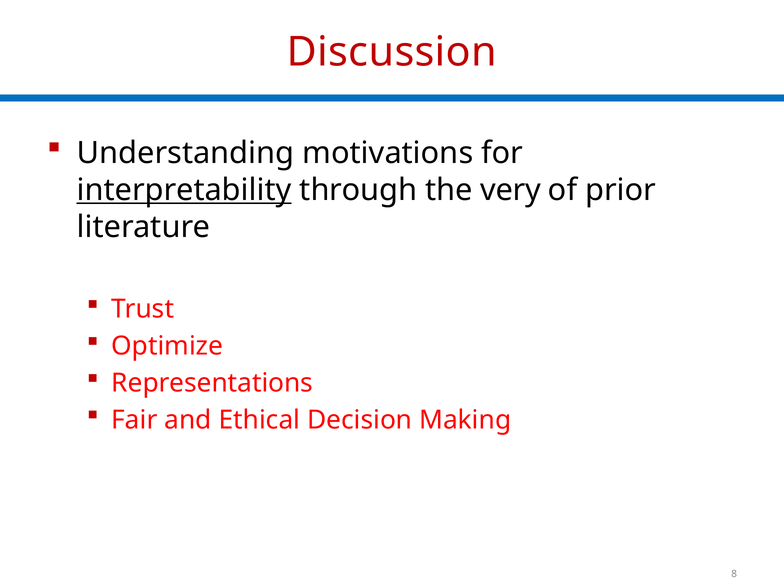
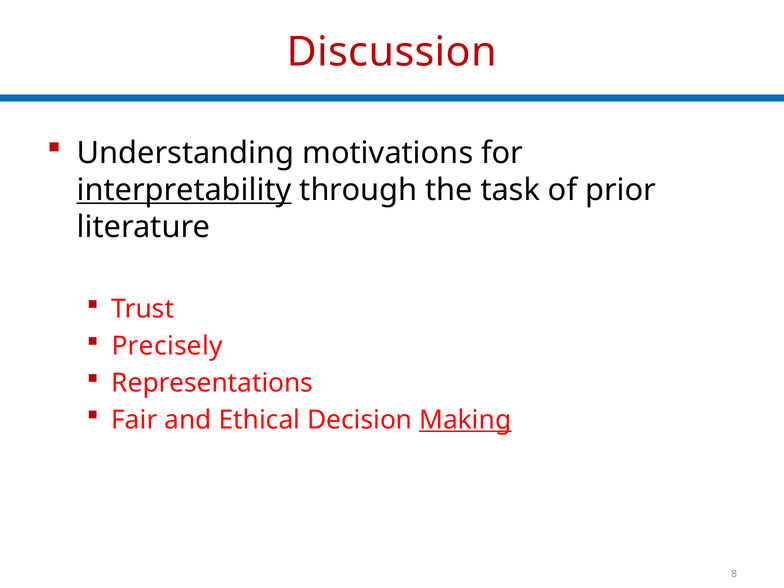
very: very -> task (510, 190)
Optimize: Optimize -> Precisely (167, 346)
Making underline: none -> present (465, 420)
